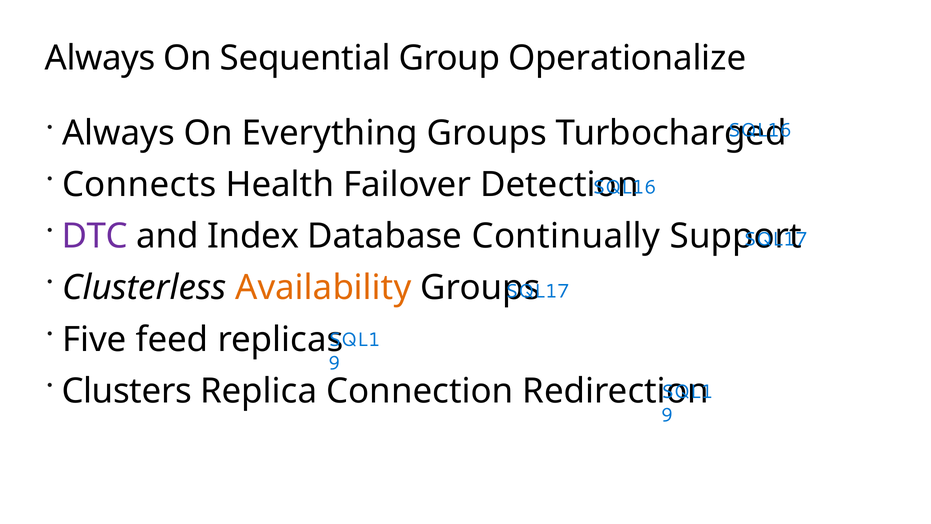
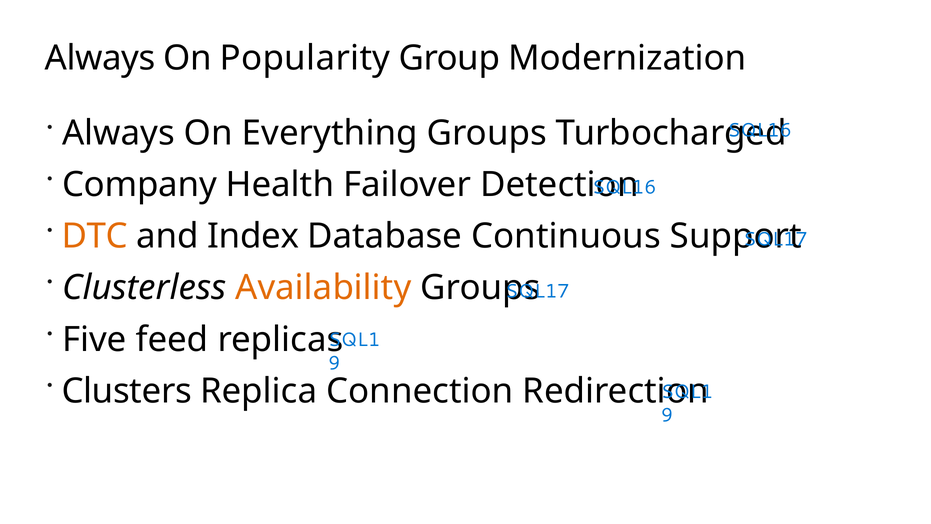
Sequential: Sequential -> Popularity (305, 58)
Operationalize: Operationalize -> Modernization (627, 58)
Connects: Connects -> Company (140, 185)
DTC colour: purple -> orange (95, 236)
Continually: Continually -> Continuous (566, 236)
